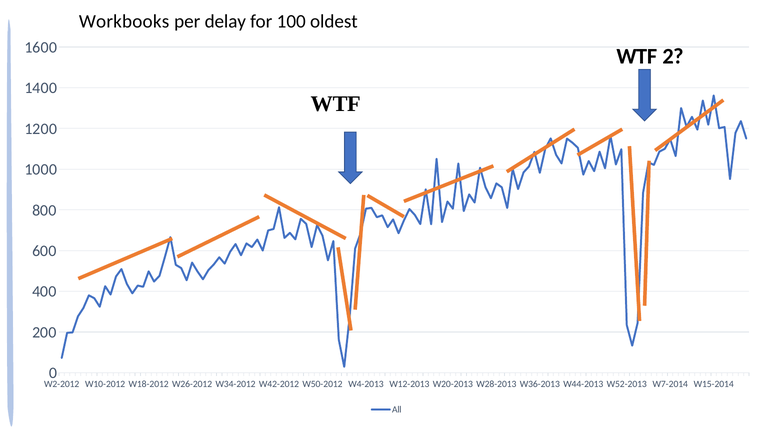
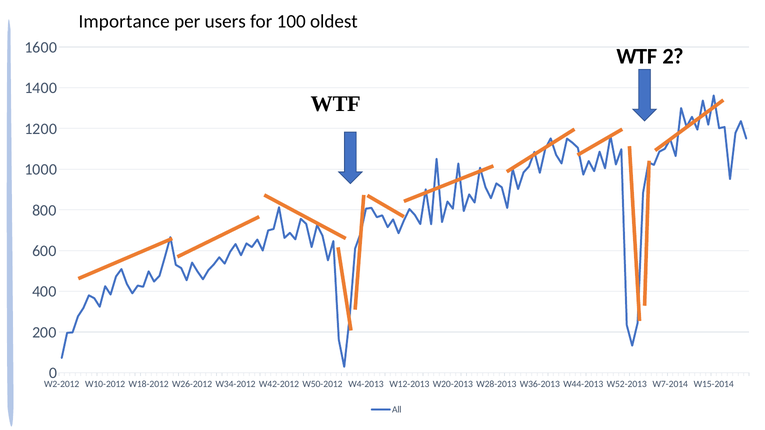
Workbooks: Workbooks -> Importance (124, 21)
delay: delay -> users (225, 21)
